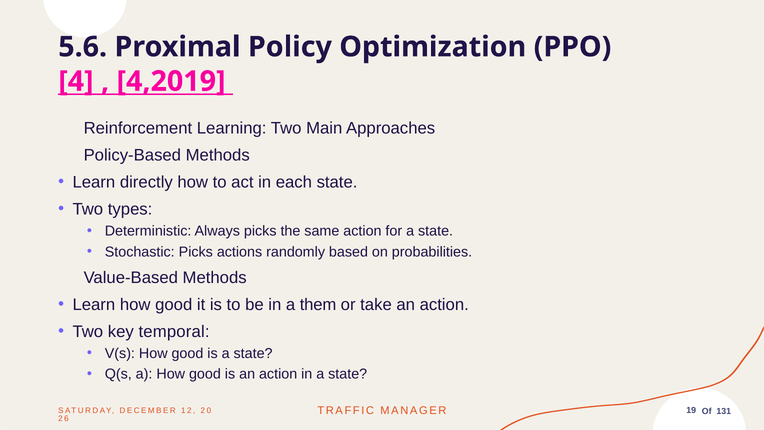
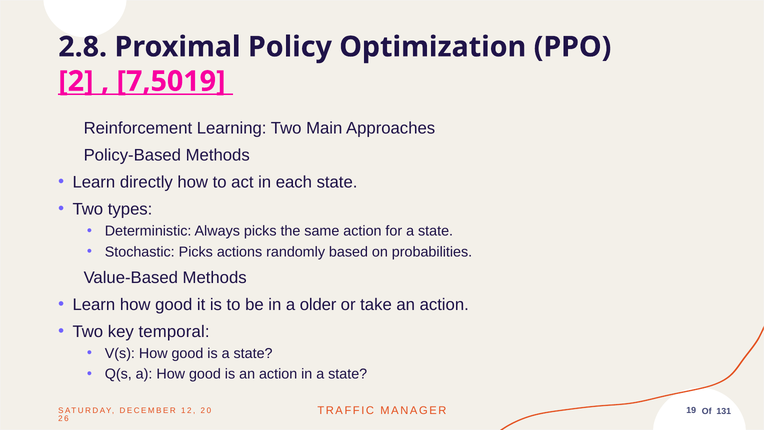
5.6: 5.6 -> 2.8 (83, 47)
4: 4 -> 2 (76, 81)
4,2019: 4,2019 -> 7,5019 (171, 81)
them: them -> older (318, 304)
